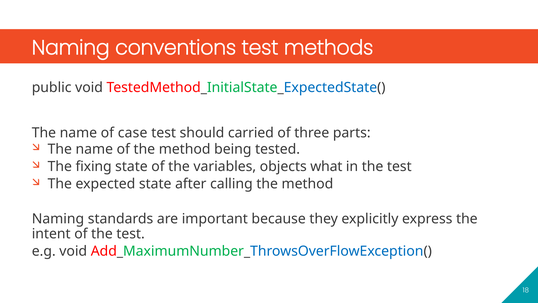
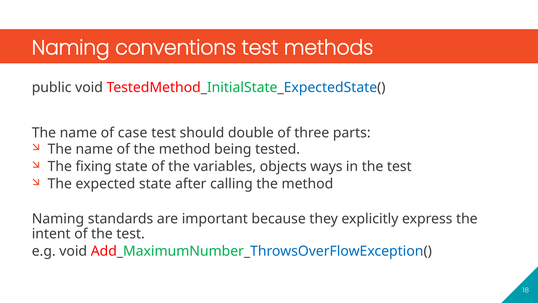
carried: carried -> double (251, 133)
what: what -> ways (326, 166)
